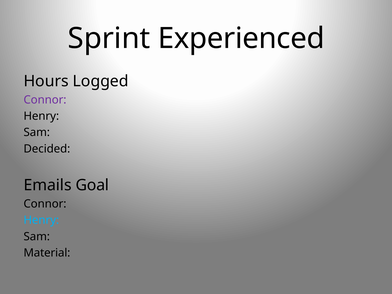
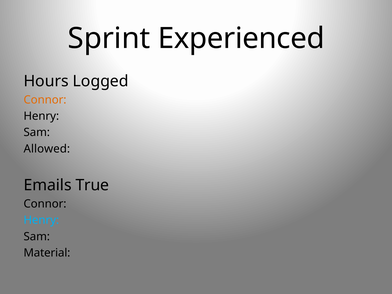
Connor colour: purple -> orange (45, 100)
Decided: Decided -> Allowed (47, 149)
Goal: Goal -> True (92, 185)
